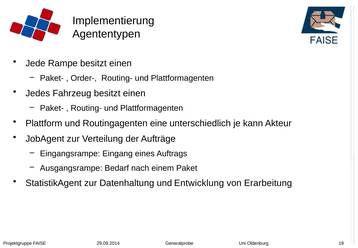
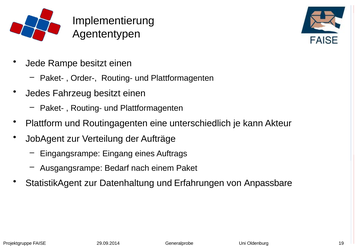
Entwicklung: Entwicklung -> Erfahrungen (199, 183)
Erarbeitung: Erarbeitung -> Anpassbare (268, 183)
